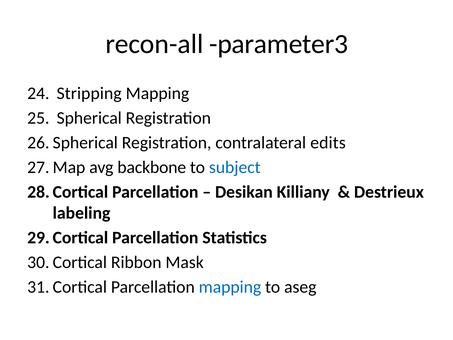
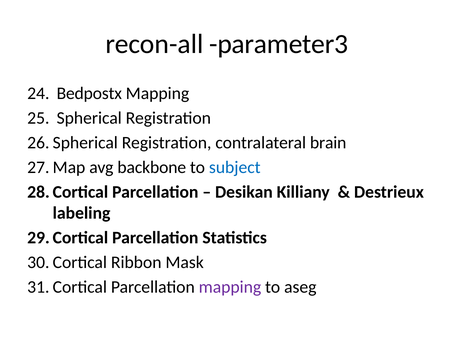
Stripping: Stripping -> Bedpostx (89, 93)
edits: edits -> brain (328, 143)
mapping colour: blue -> purple (230, 287)
